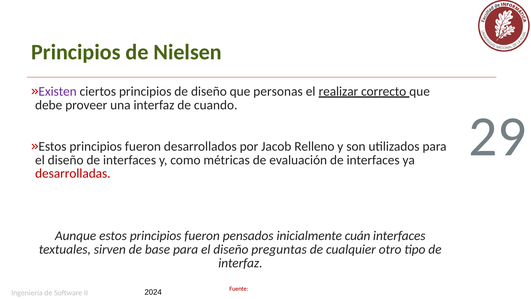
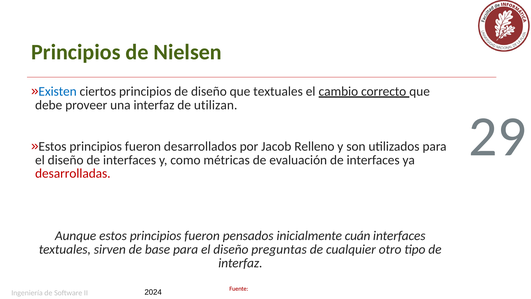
Existen colour: purple -> blue (58, 91)
que personas: personas -> textuales (278, 91)
realizar: realizar -> cambio (338, 91)
cuando: cuando -> utilizan (216, 105)
